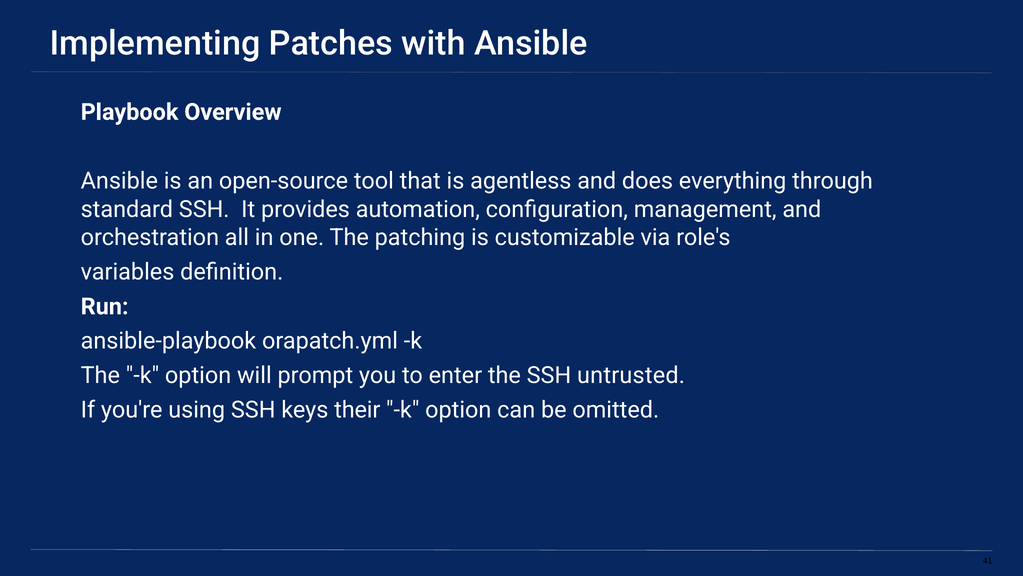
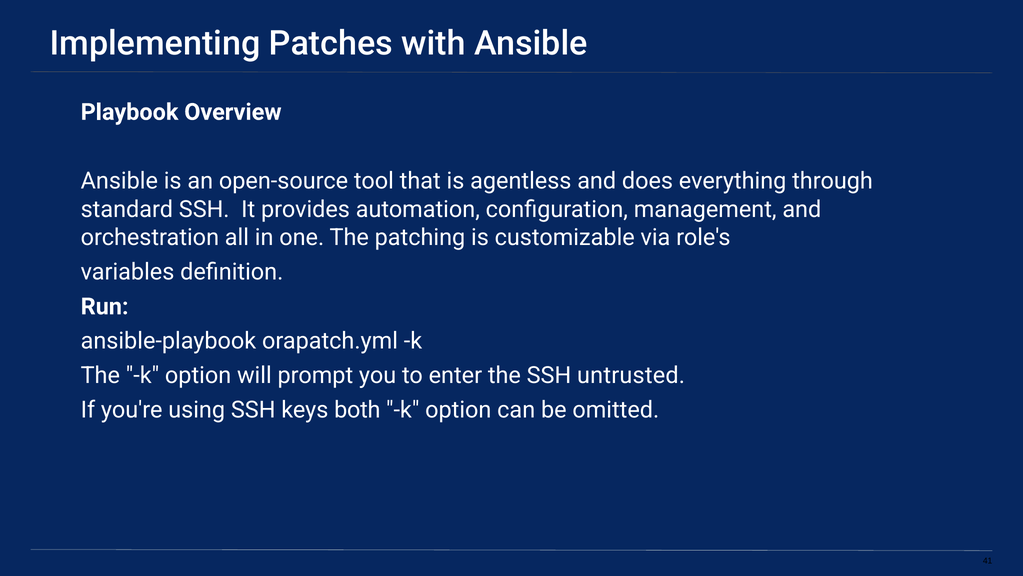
their: their -> both (357, 410)
